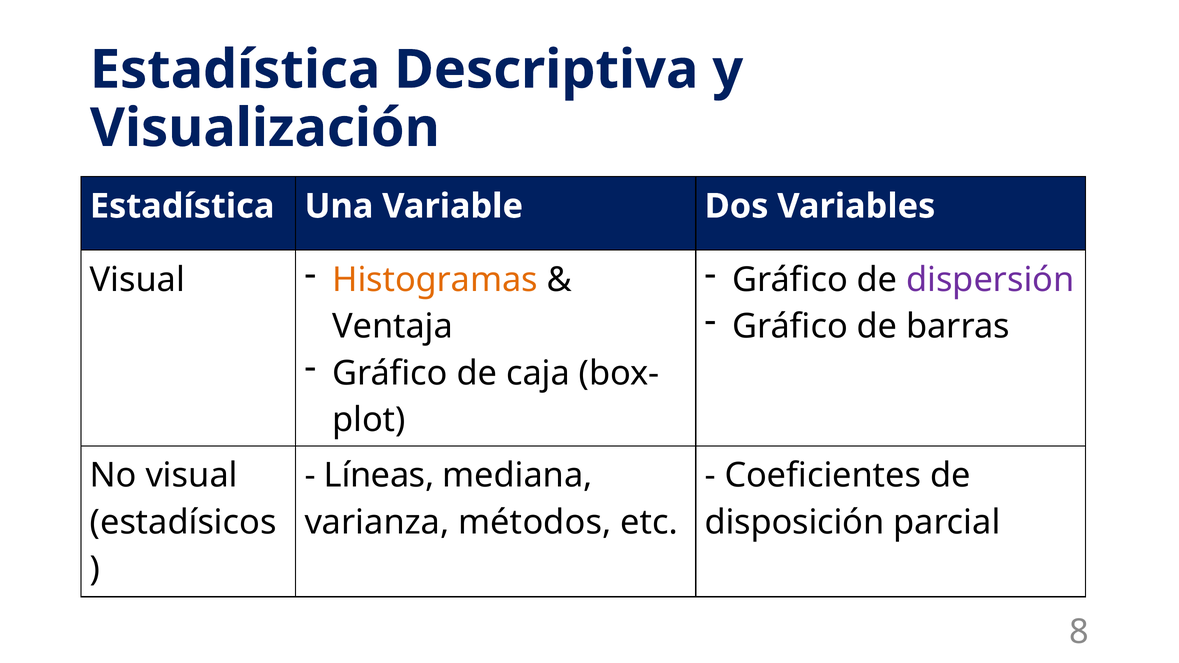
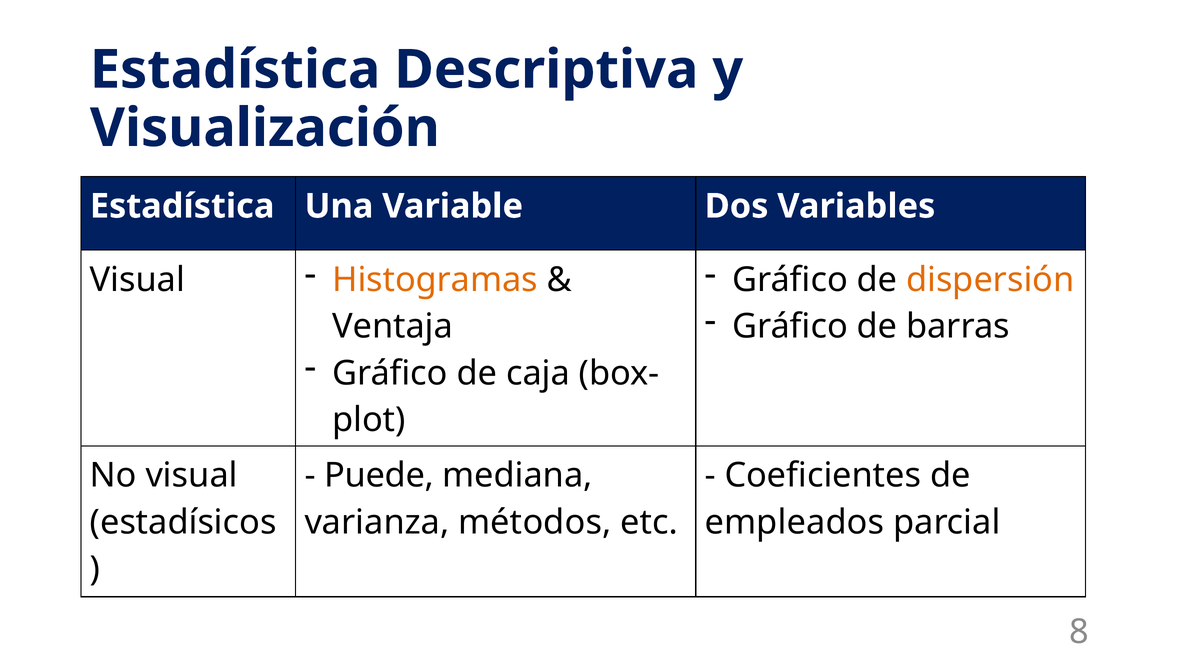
dispersión colour: purple -> orange (990, 280)
Líneas: Líneas -> Puede (379, 476)
disposición: disposición -> empleados (794, 522)
